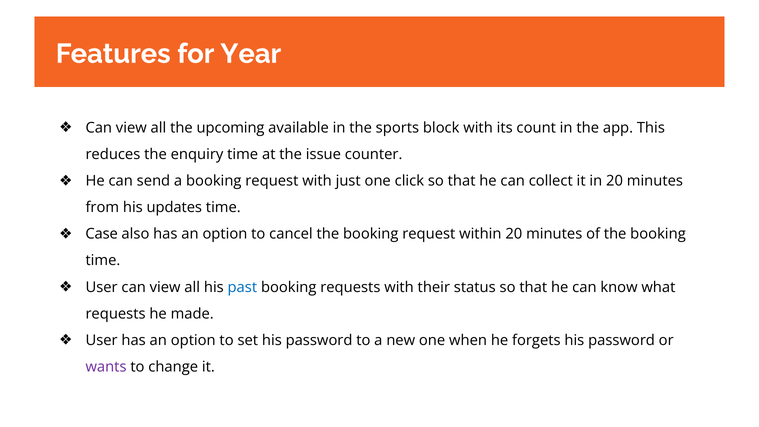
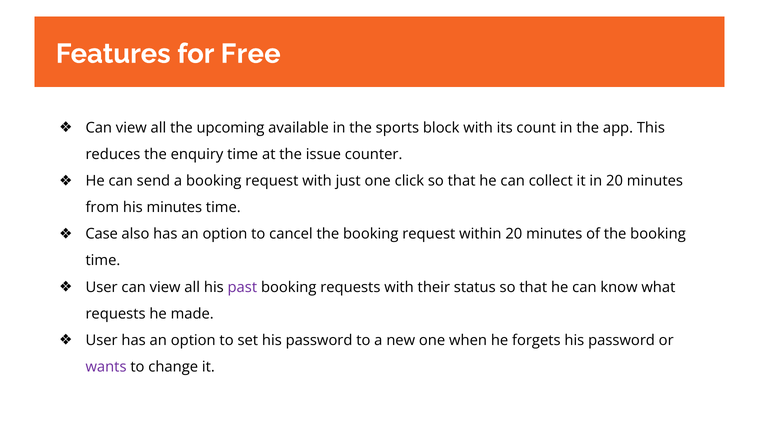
Year: Year -> Free (251, 54)
his updates: updates -> minutes (174, 207)
past colour: blue -> purple (242, 287)
